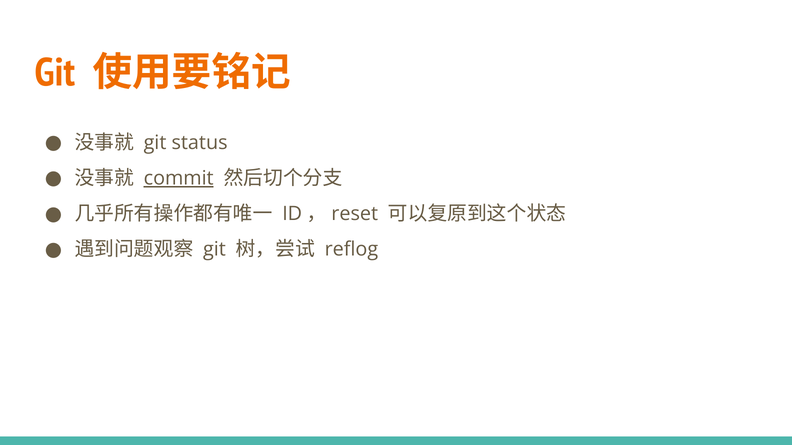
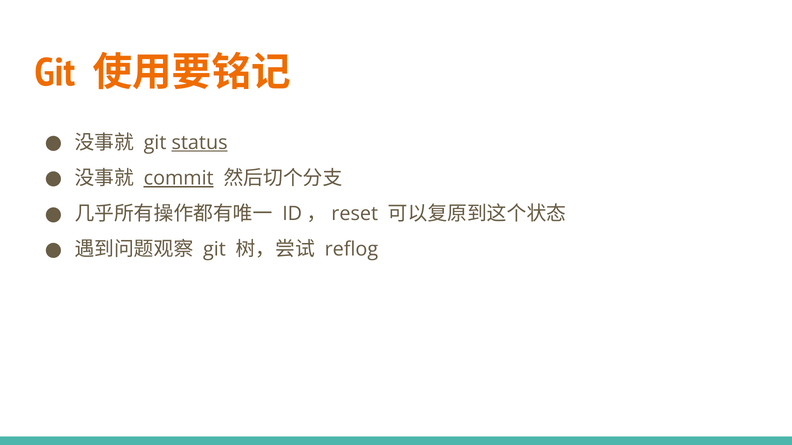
status underline: none -> present (200, 143)
